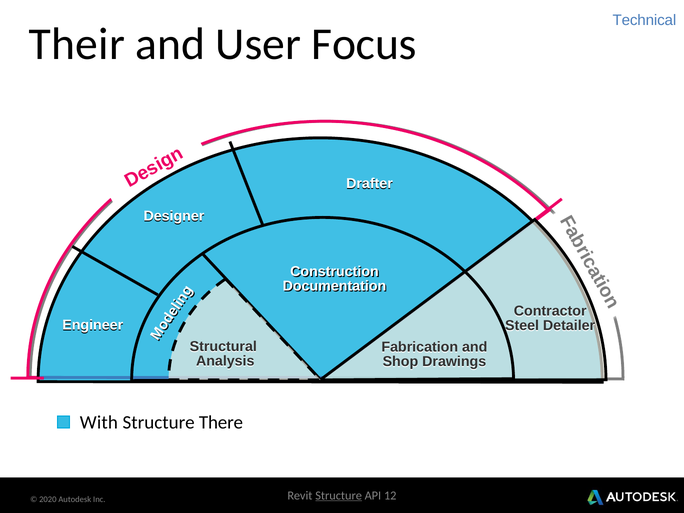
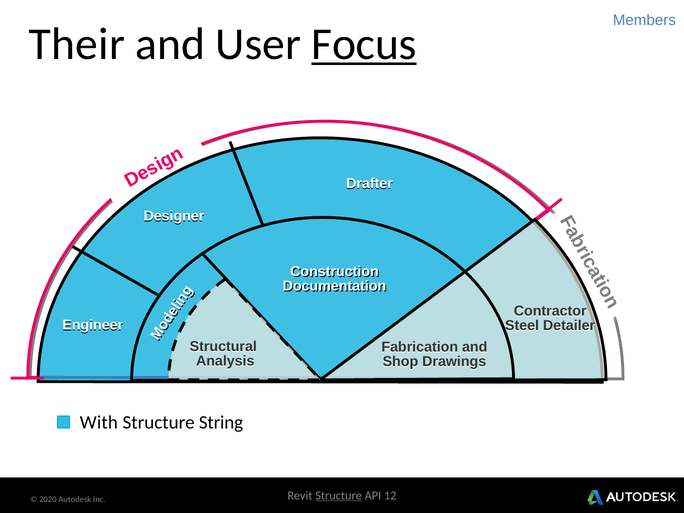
Technical: Technical -> Members (644, 20)
Focus underline: none -> present (364, 44)
There: There -> String (221, 422)
